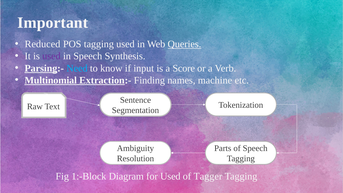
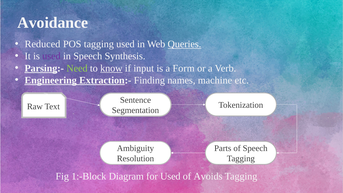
Important: Important -> Avoidance (53, 23)
Need colour: light blue -> light green (77, 68)
know underline: none -> present (111, 68)
Score: Score -> Form (184, 68)
Multinomial: Multinomial -> Engineering (51, 80)
Tagger: Tagger -> Avoids (208, 176)
